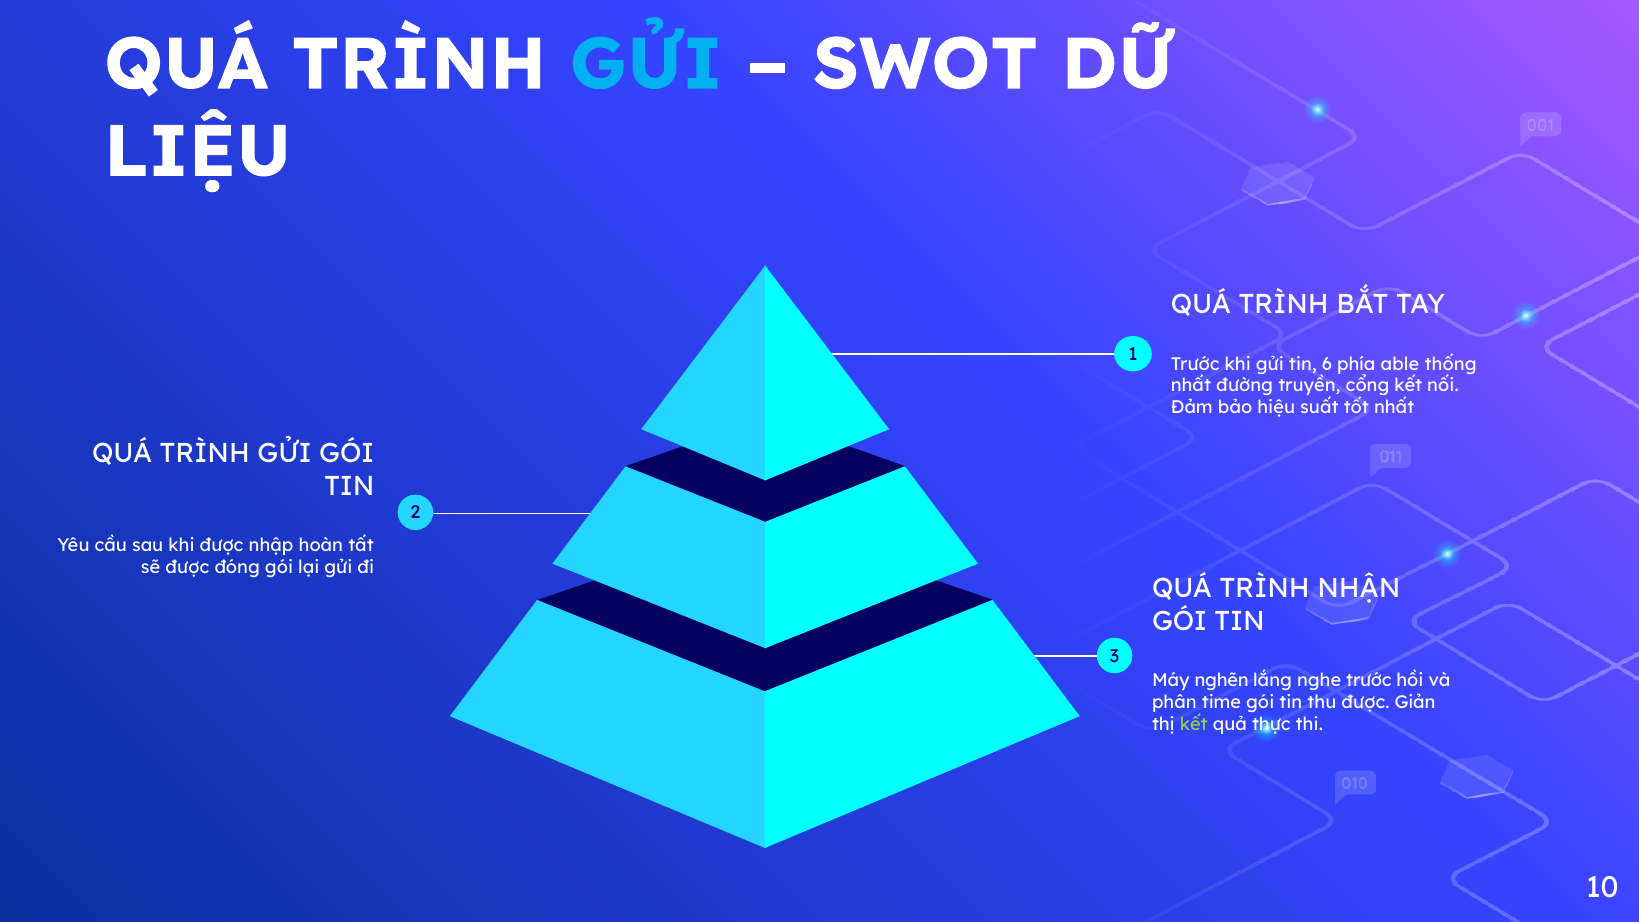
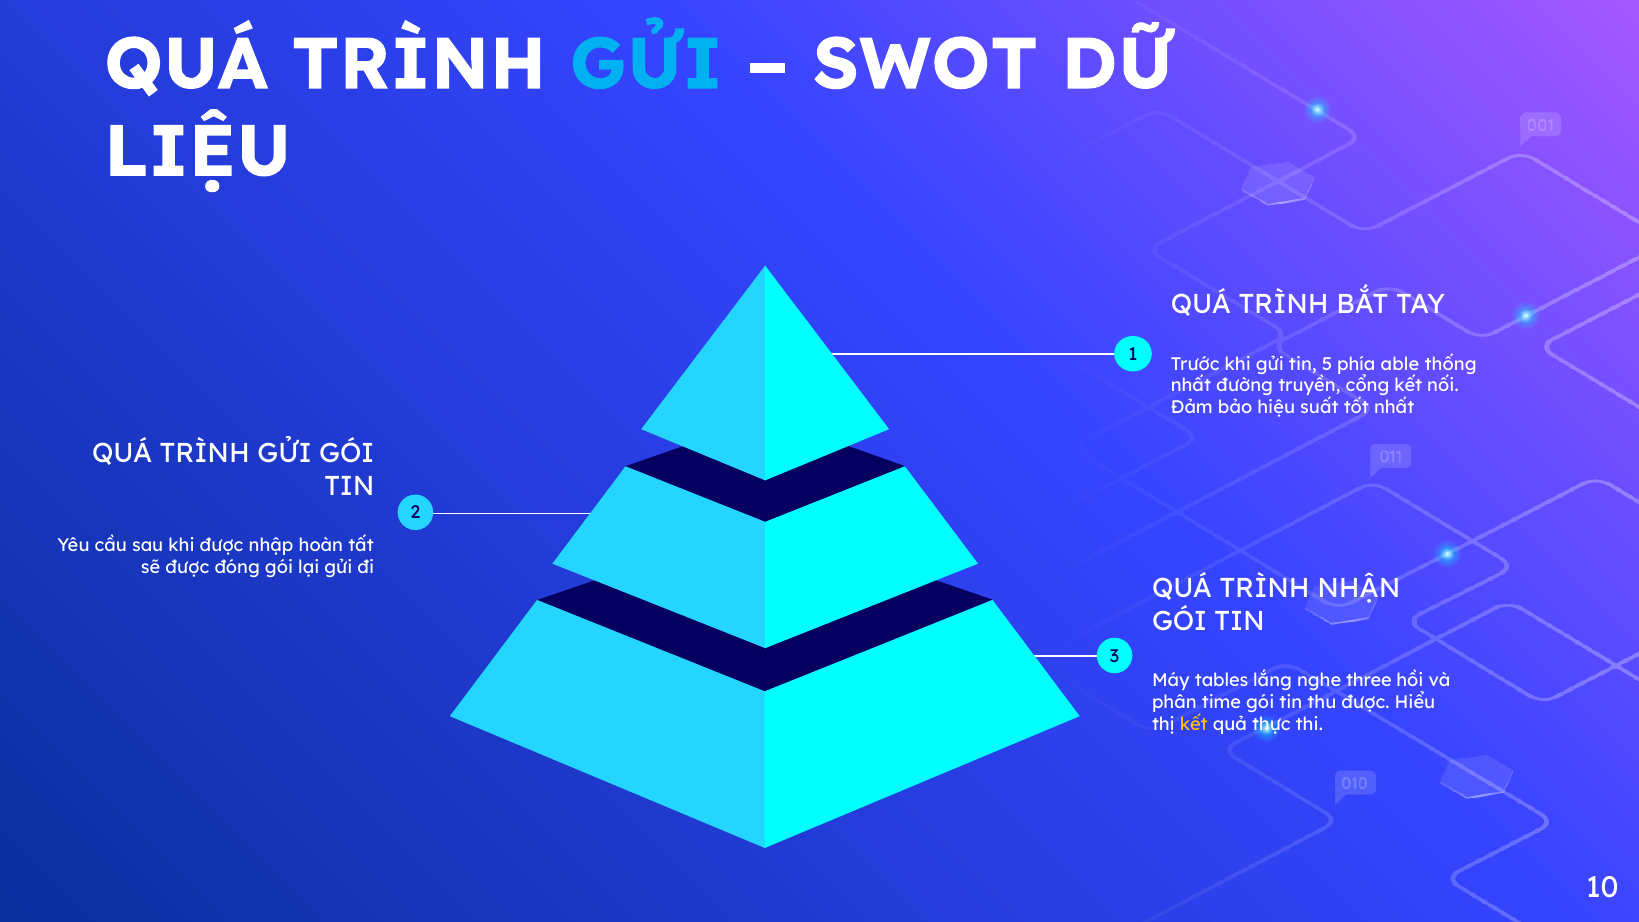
6: 6 -> 5 (1327, 364)
nghẽn: nghẽn -> tables (1222, 680)
nghe trước: trước -> three (1369, 680)
Giản: Giản -> Hiểu (1415, 702)
kết colour: light green -> yellow (1194, 724)
